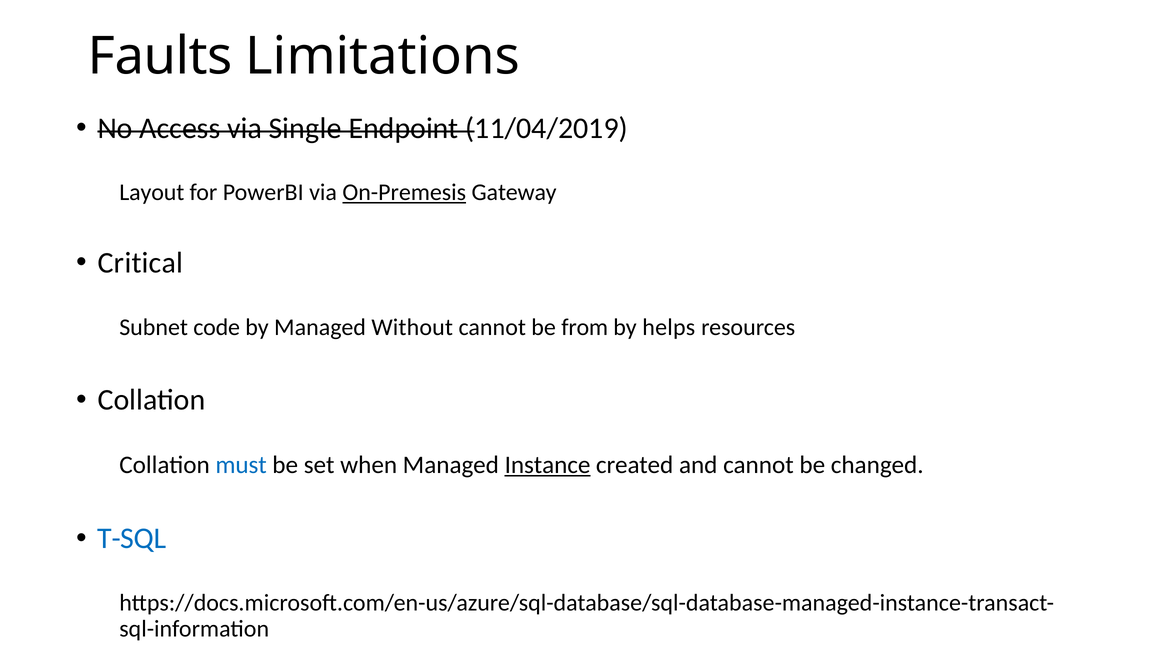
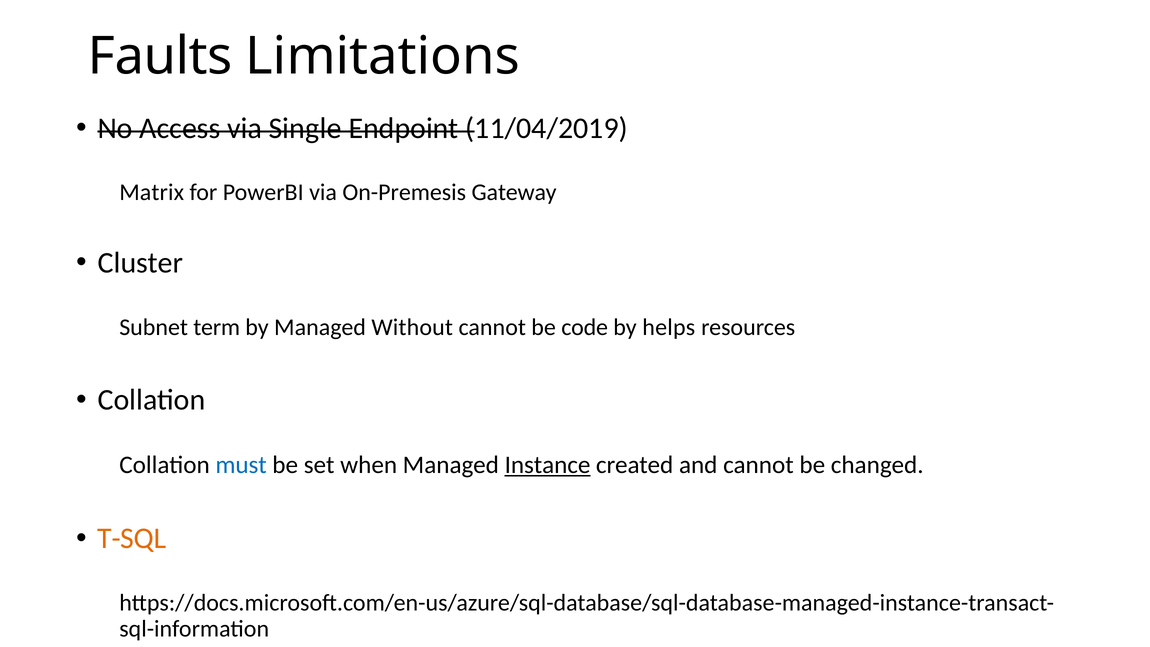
Layout: Layout -> Matrix (152, 193)
On-Premesis underline: present -> none (404, 193)
Critical: Critical -> Cluster (140, 263)
code: code -> term (217, 327)
from: from -> code (585, 327)
T-SQL colour: blue -> orange (132, 539)
